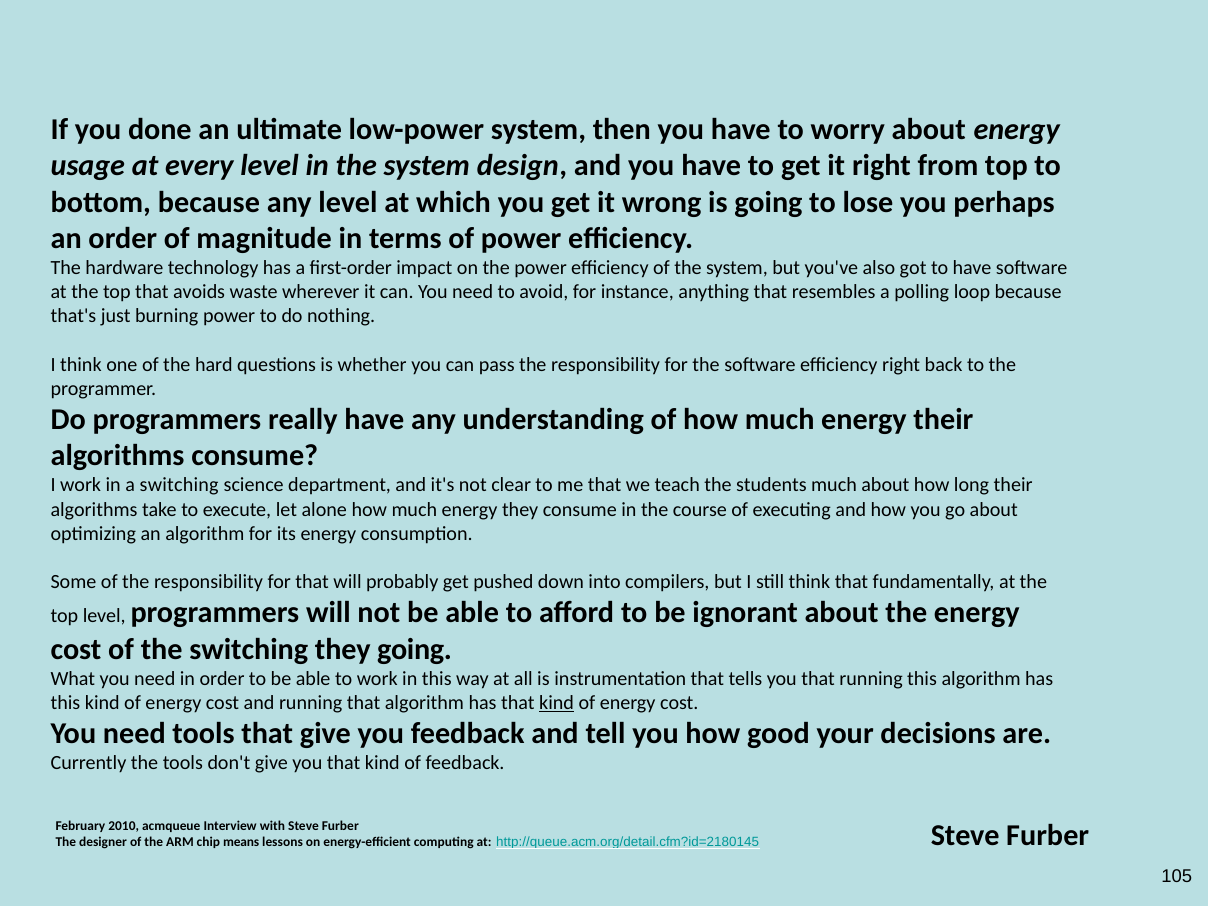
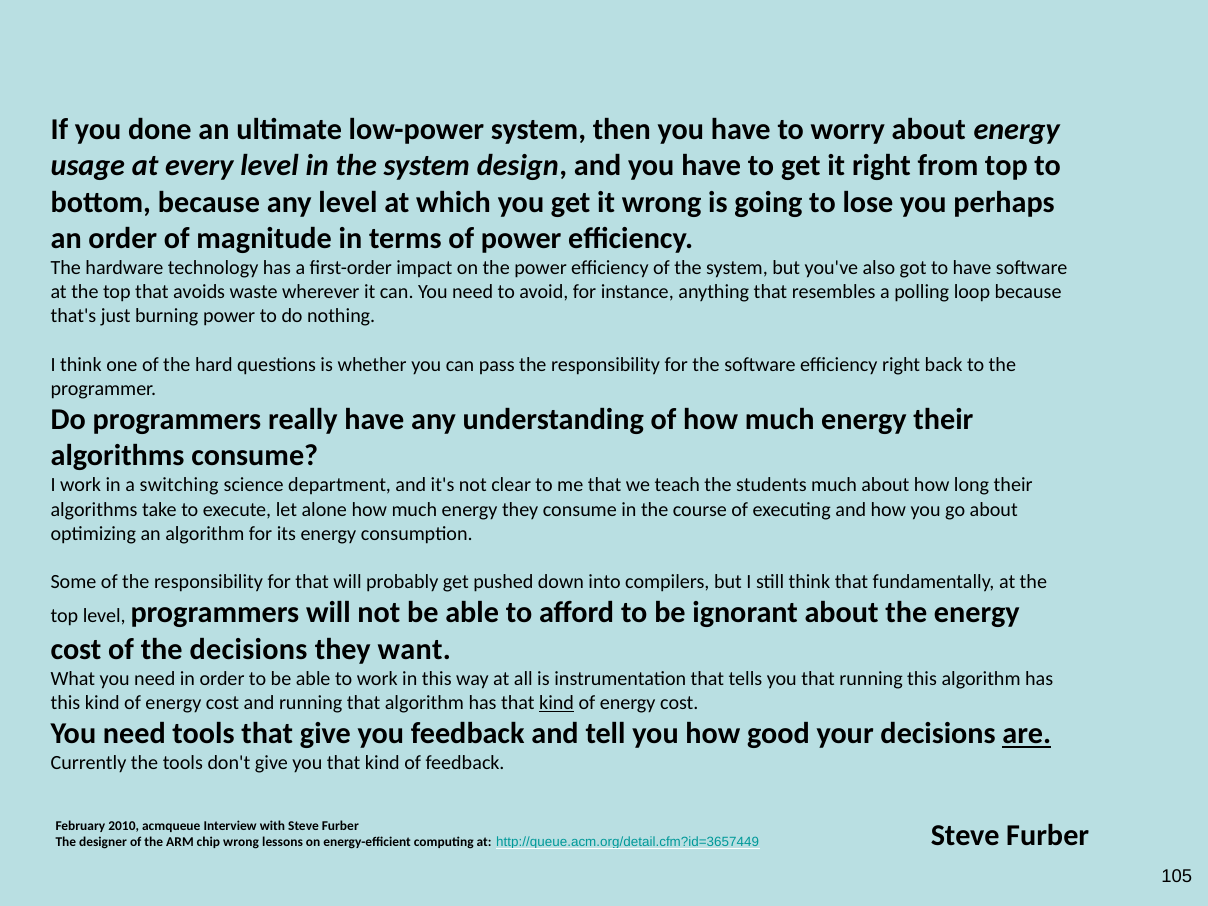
the switching: switching -> decisions (249, 649)
they going: going -> want (414, 649)
are underline: none -> present (1027, 734)
chip means: means -> wrong (241, 842)
http://queue.acm.org/detail.cfm?id=2180145: http://queue.acm.org/detail.cfm?id=2180145 -> http://queue.acm.org/detail.cfm?id=3657449 (628, 842)
